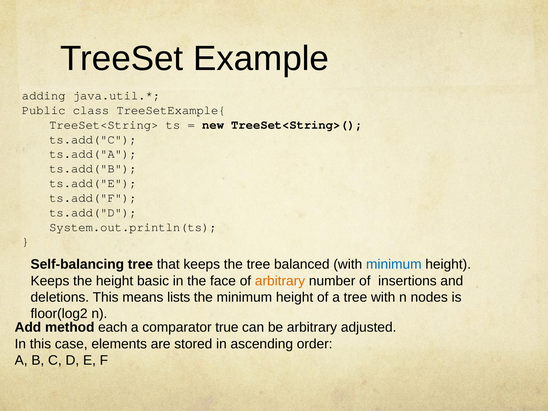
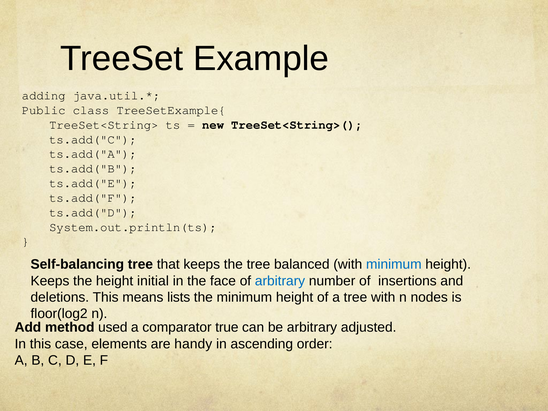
basic: basic -> initial (153, 281)
arbitrary colour: orange -> blue (280, 281)
each: each -> used (113, 327)
stored: stored -> handy (193, 344)
